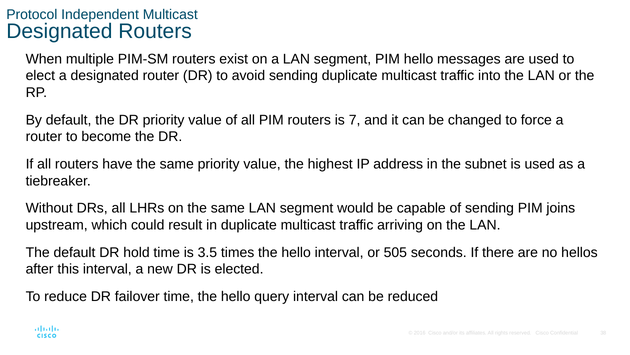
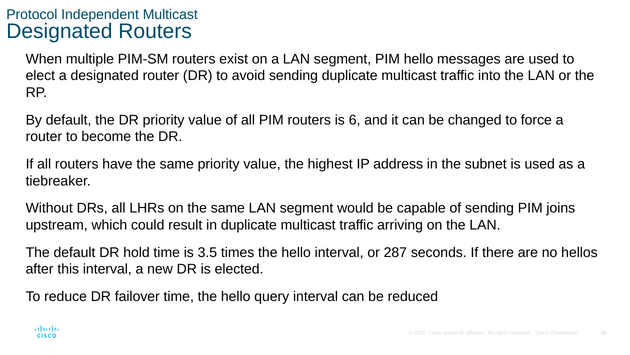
7: 7 -> 6 (355, 120)
505: 505 -> 287 (395, 252)
